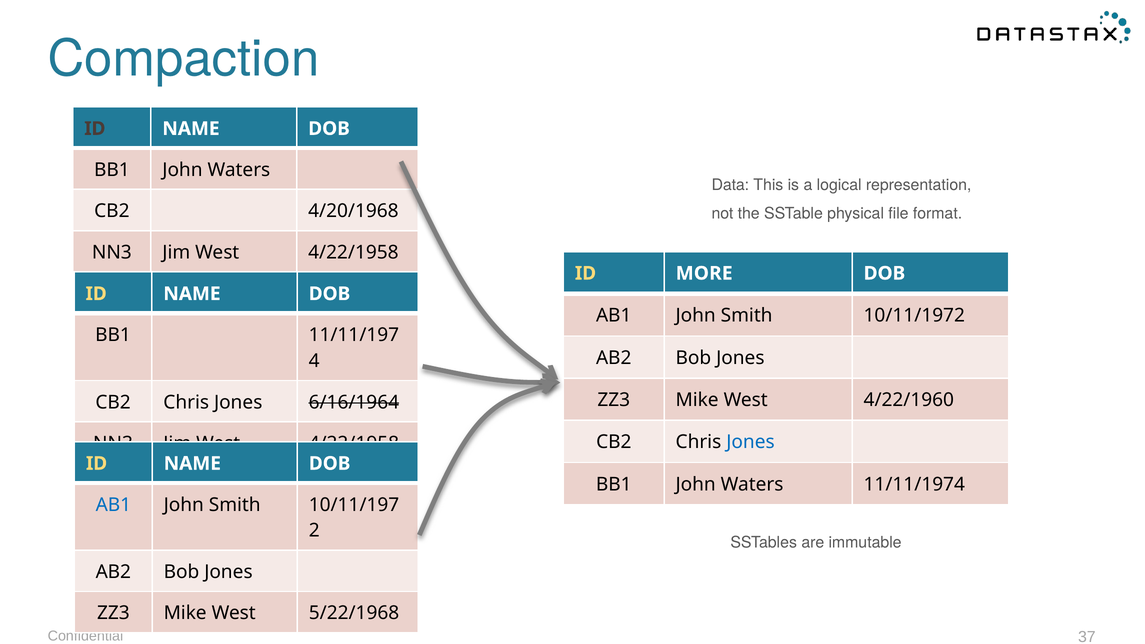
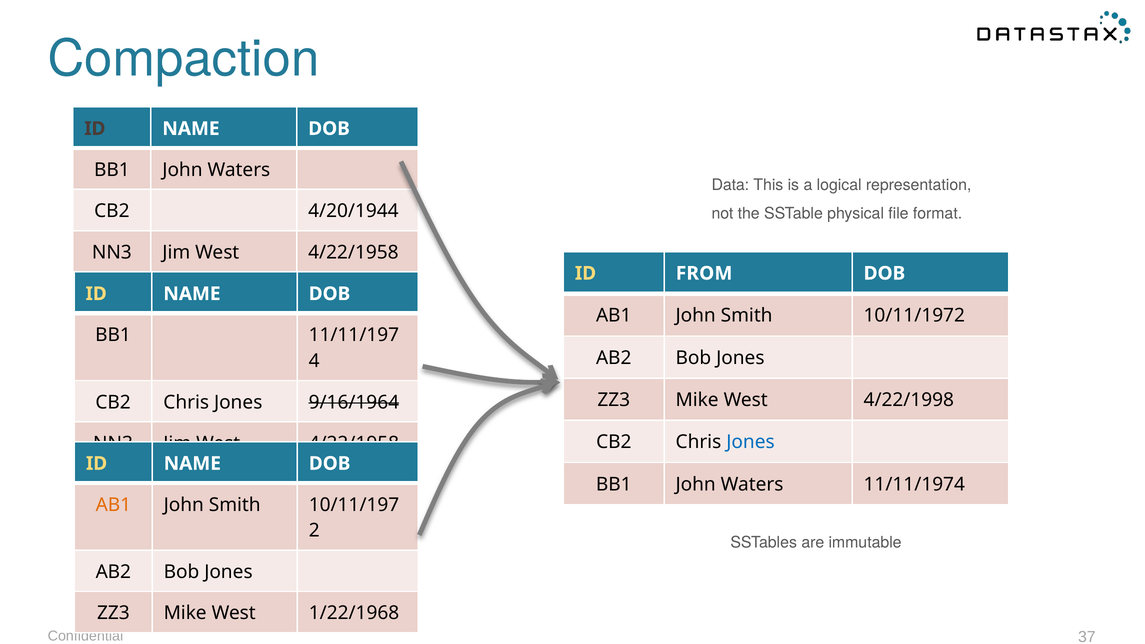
4/20/1968: 4/20/1968 -> 4/20/1944 (353, 211)
MORE: MORE -> FROM (704, 273)
4/22/1960: 4/22/1960 -> 4/22/1998 (909, 400)
6/16/1964: 6/16/1964 -> 9/16/1964 (354, 402)
AB1 colour: blue -> orange (113, 505)
5/22/1968: 5/22/1968 -> 1/22/1968 (354, 613)
